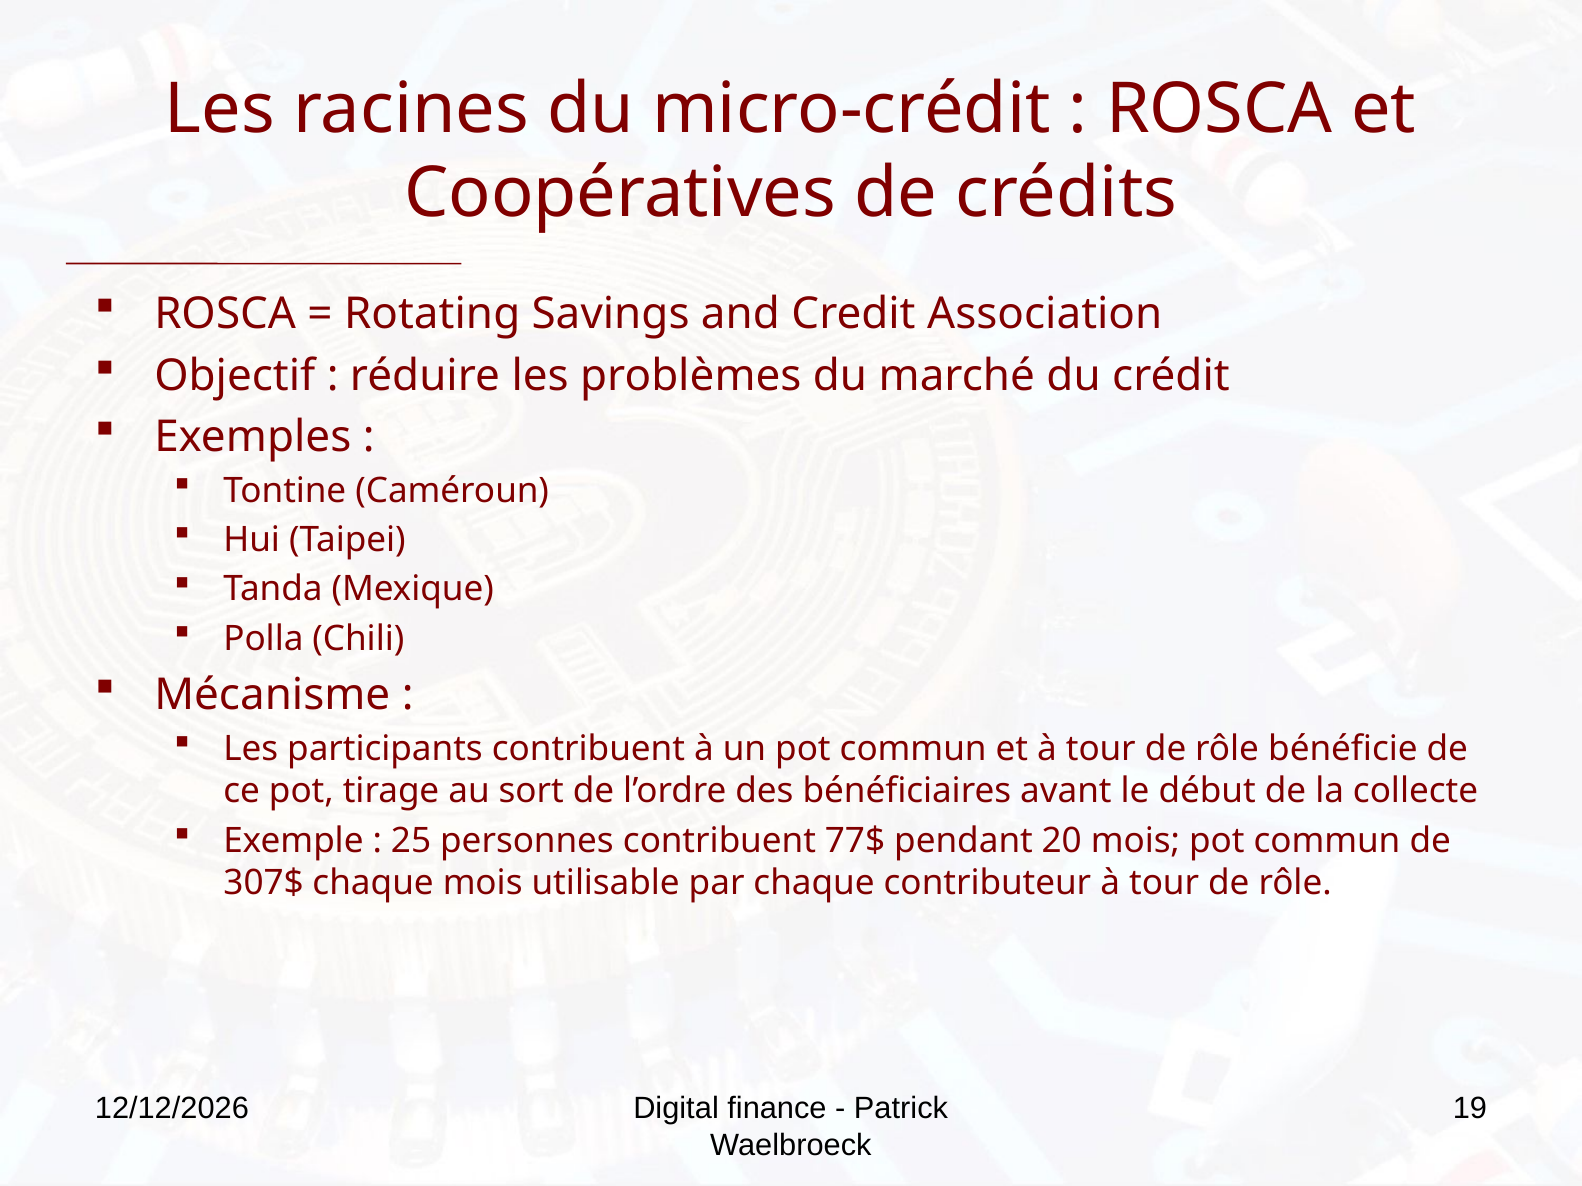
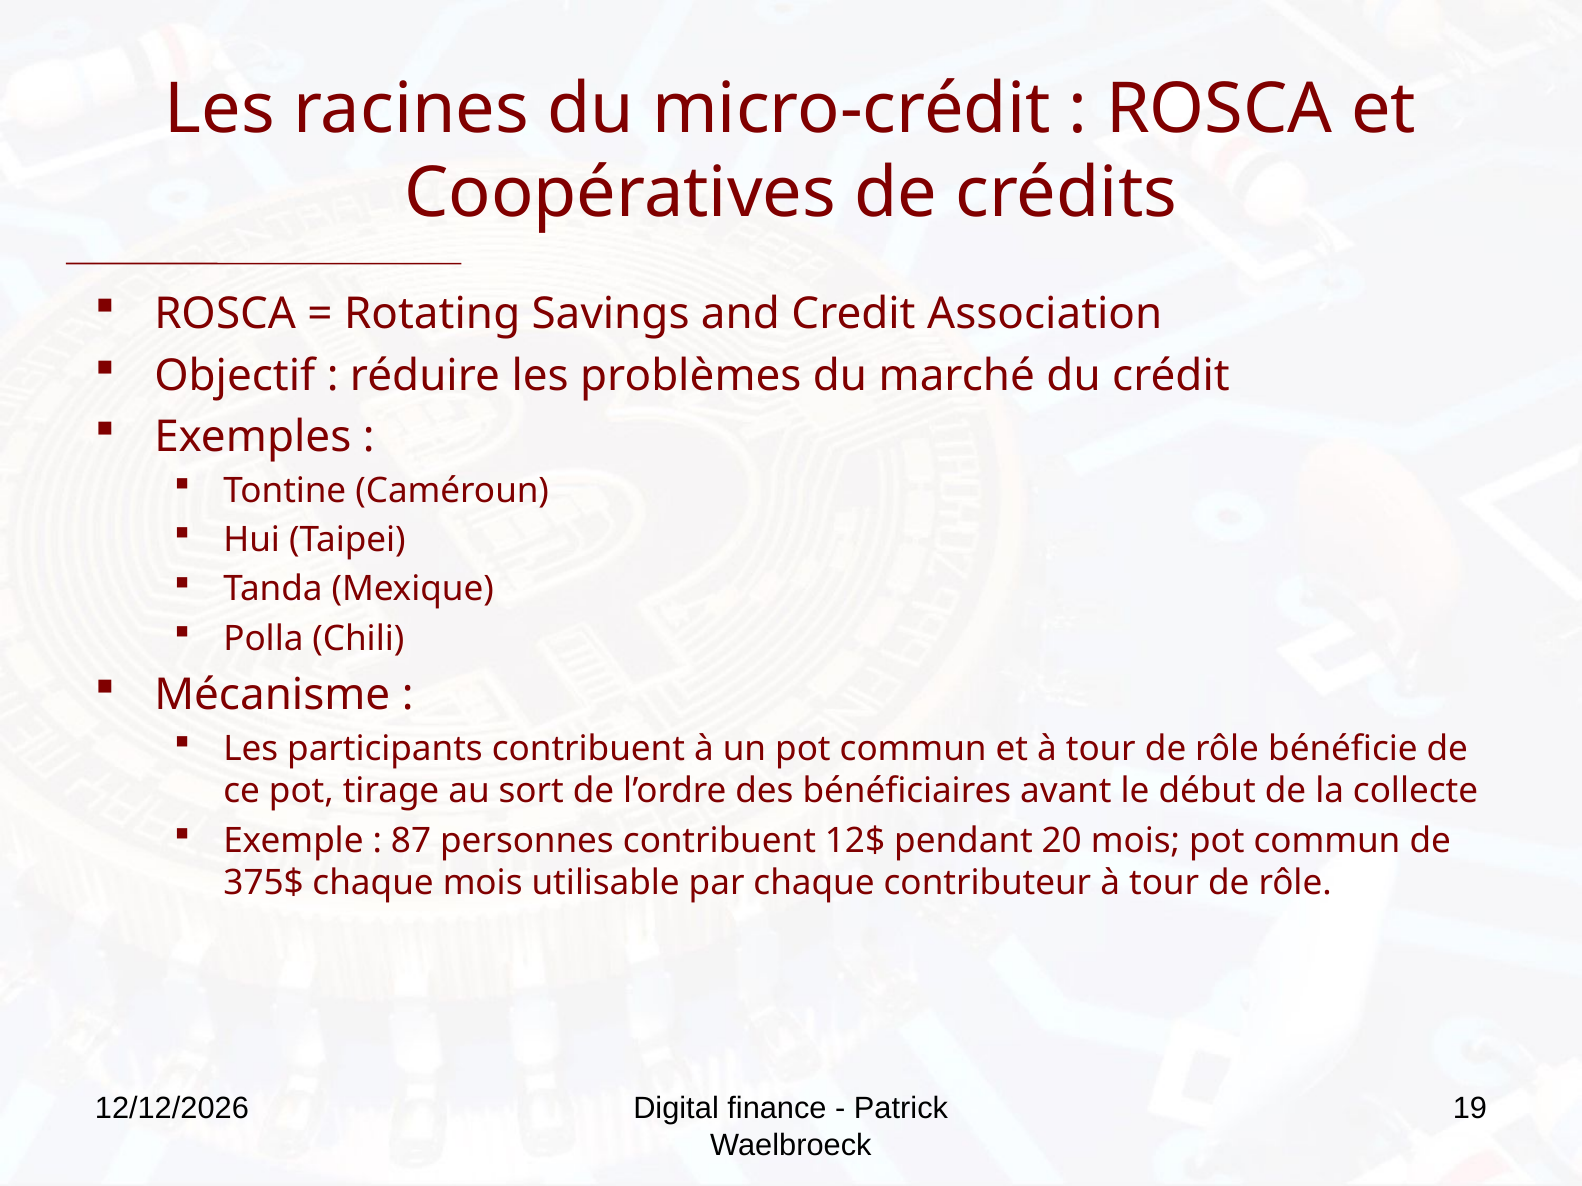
25: 25 -> 87 (411, 841)
77$: 77$ -> 12$ (855, 841)
307$: 307$ -> 375$ (264, 883)
